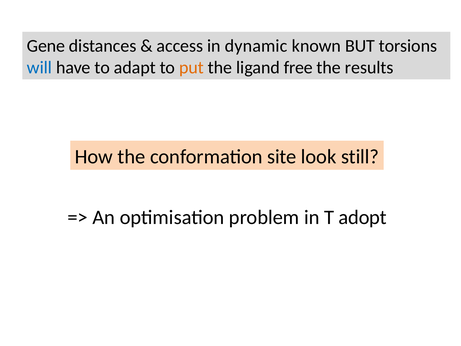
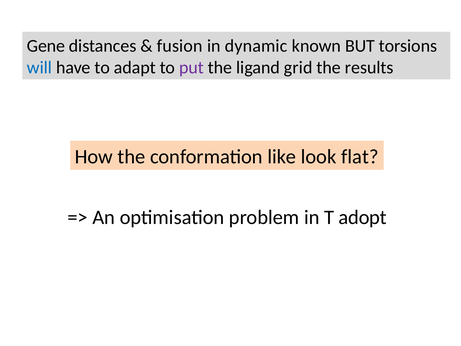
access: access -> fusion (180, 46)
put colour: orange -> purple (191, 68)
free: free -> grid (298, 68)
site: site -> like (282, 157)
still: still -> flat (360, 157)
